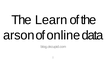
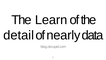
arson: arson -> detail (19, 35)
online: online -> nearly (63, 35)
